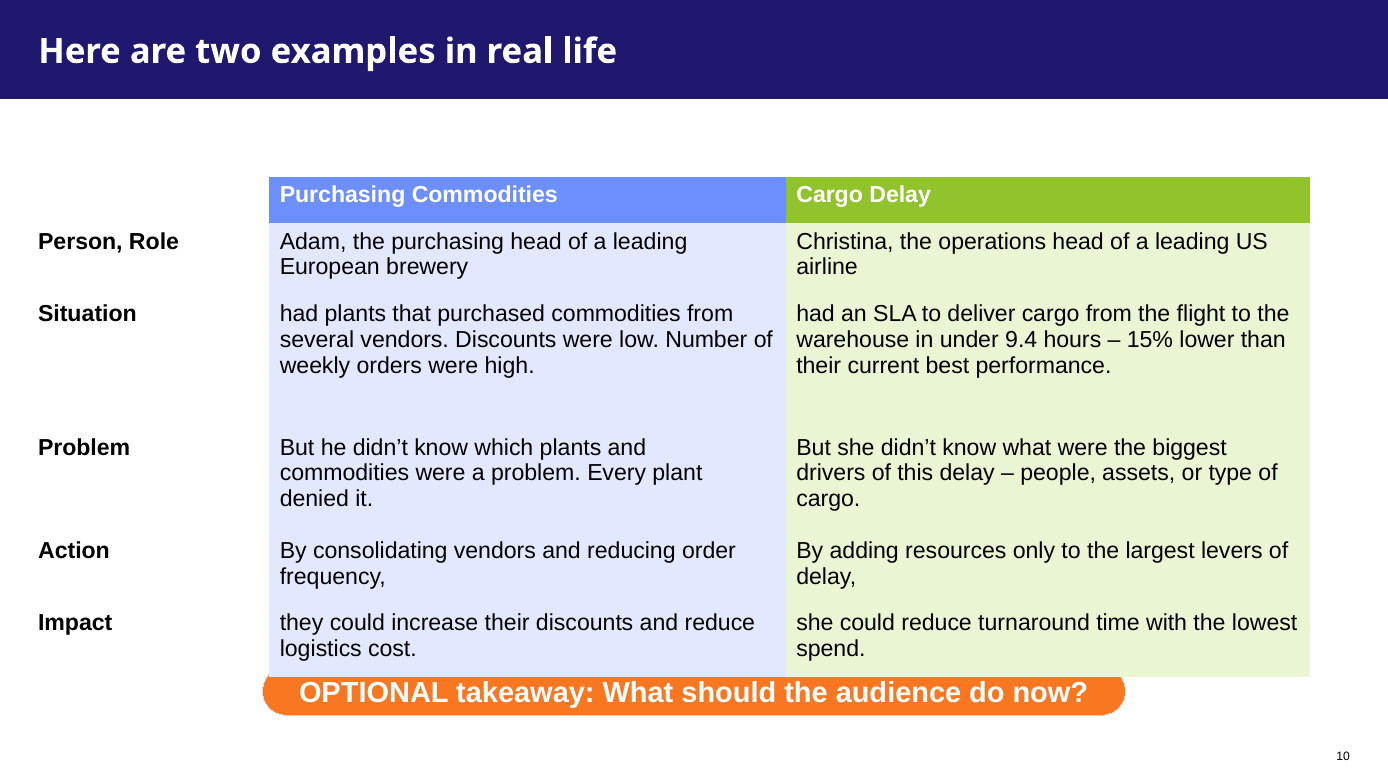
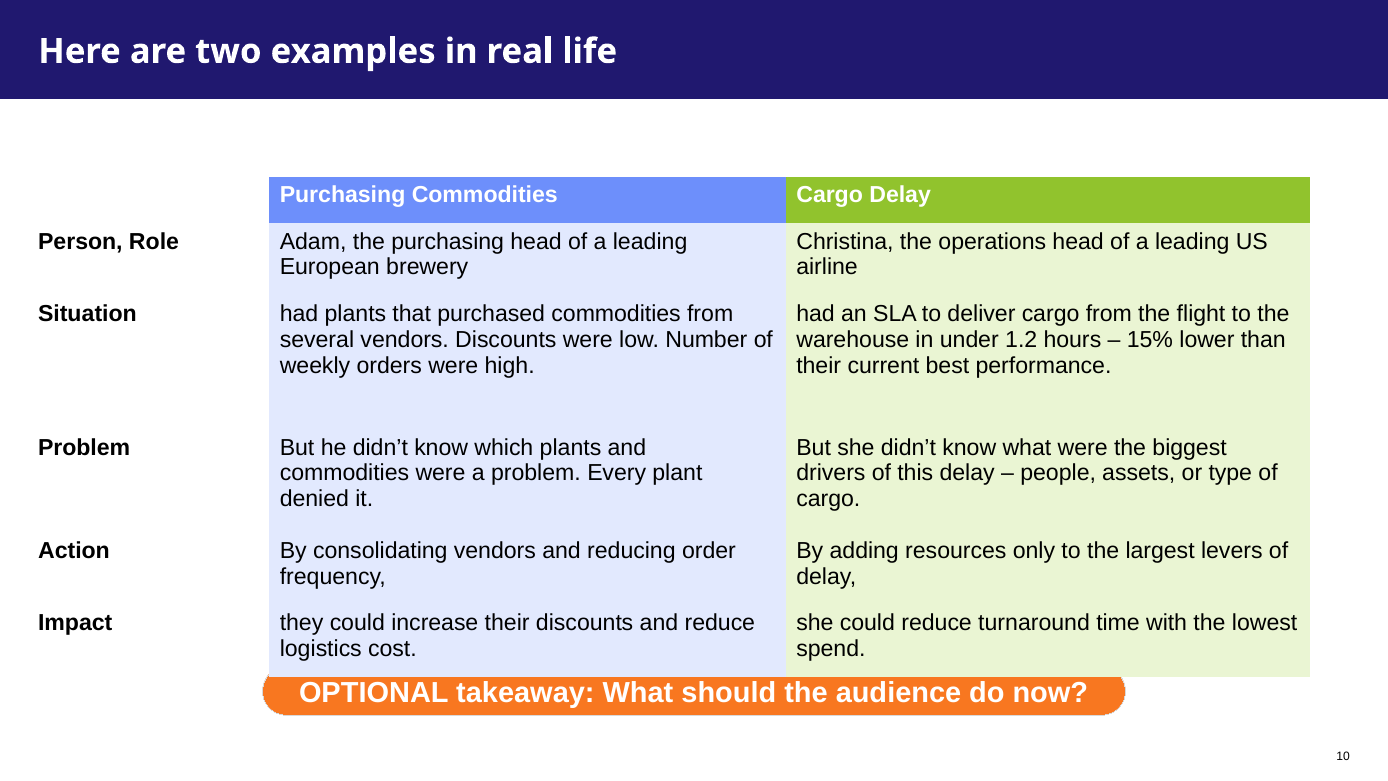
9.4: 9.4 -> 1.2 (1021, 340)
